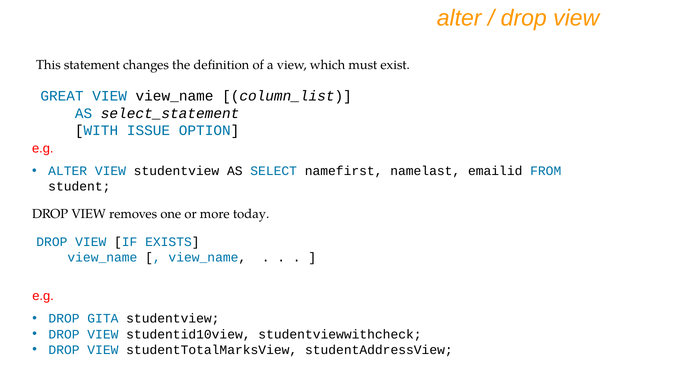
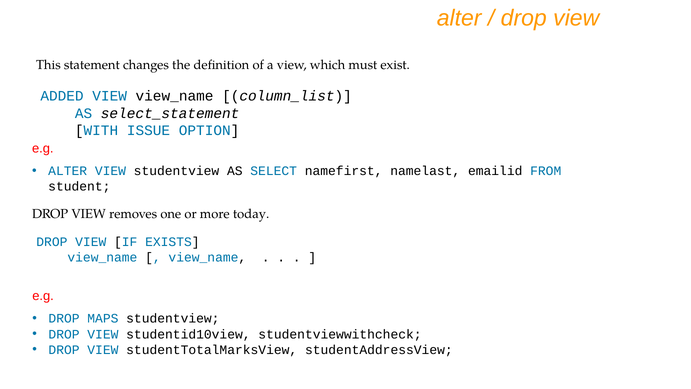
GREAT: GREAT -> ADDED (62, 96)
GITA: GITA -> MAPS (103, 318)
